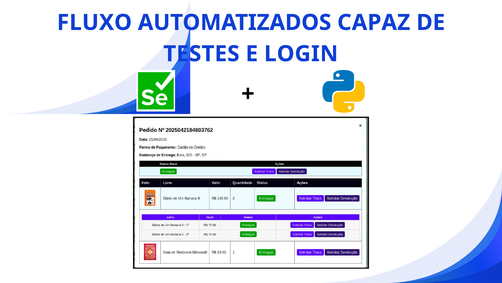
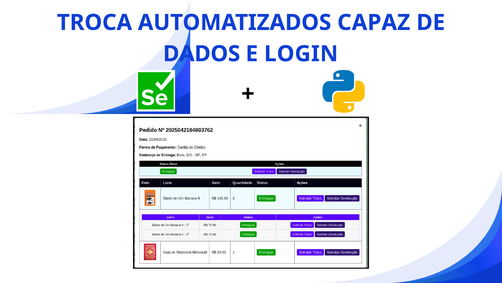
FLUXO: FLUXO -> TROCA (94, 22)
TESTES: TESTES -> DADOS (202, 54)
